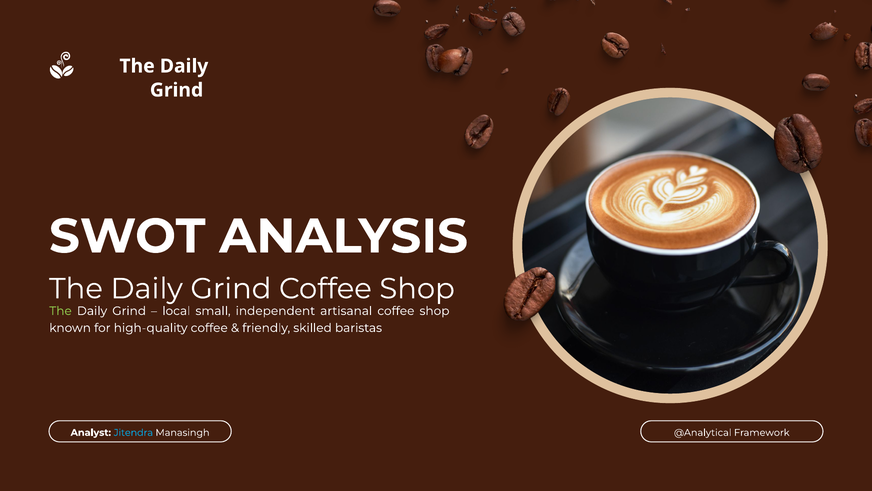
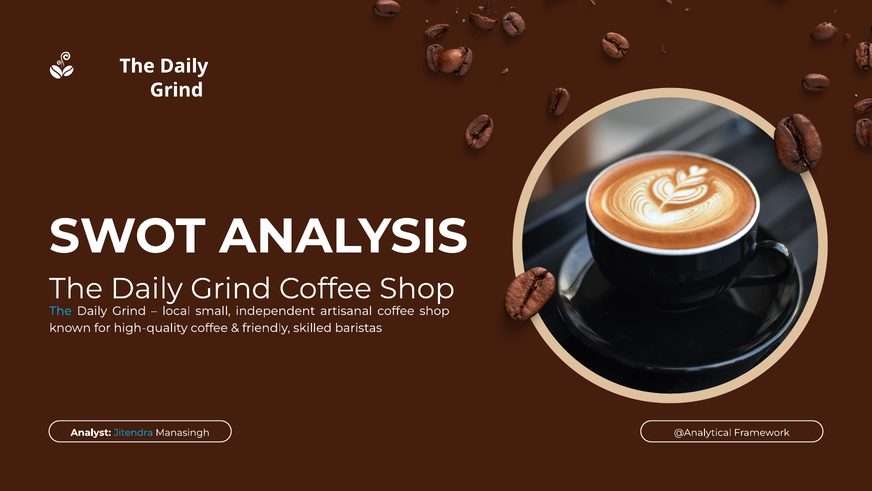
The colour: light green -> light blue (61, 311)
